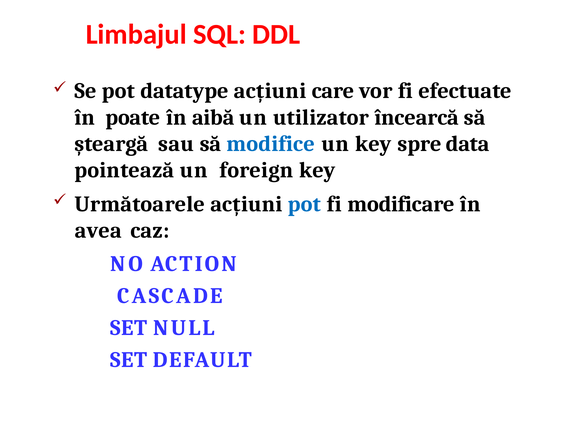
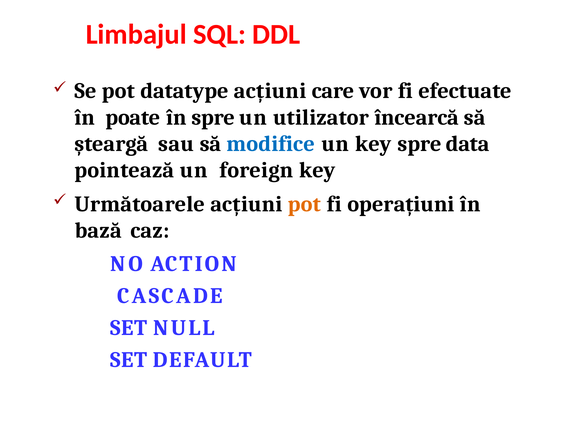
în aibă: aibă -> spre (213, 117)
pot colour: blue -> orange (304, 204)
modificare: modificare -> operațiuni (401, 204)
avea: avea -> bază (98, 230)
